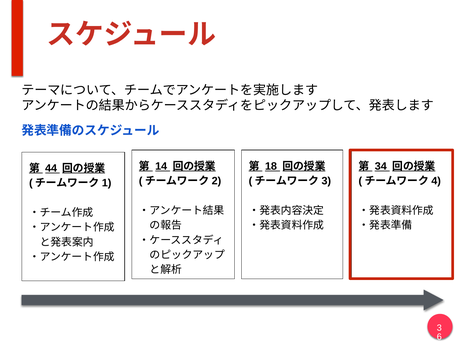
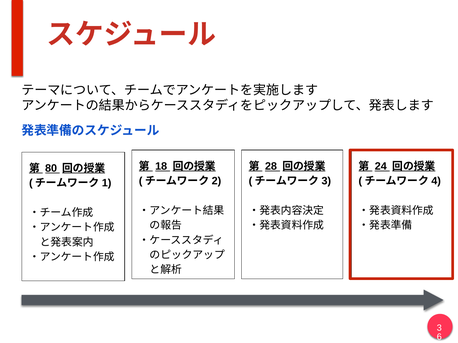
14: 14 -> 18 (161, 166)
18: 18 -> 28 (271, 166)
34: 34 -> 24 (381, 166)
44: 44 -> 80 (51, 169)
